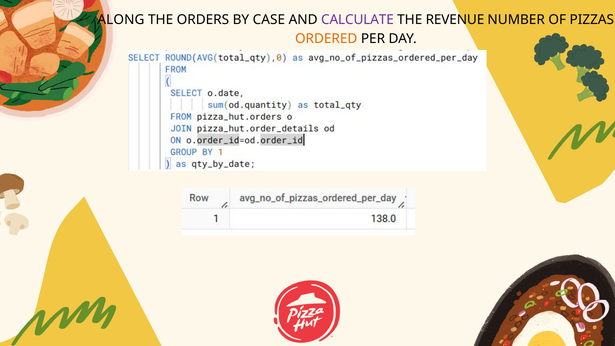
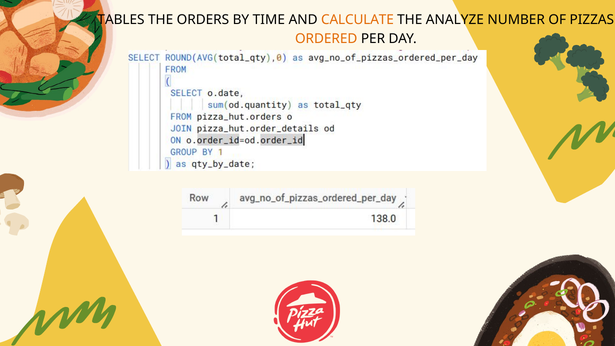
ALONG: ALONG -> TABLES (121, 20)
CASE: CASE -> TIME (269, 20)
CALCULATE colour: purple -> orange (357, 20)
REVENUE: REVENUE -> ANALYZE (455, 20)
